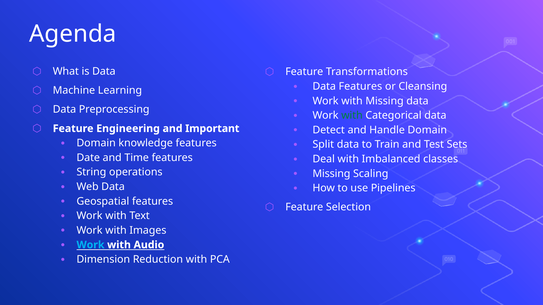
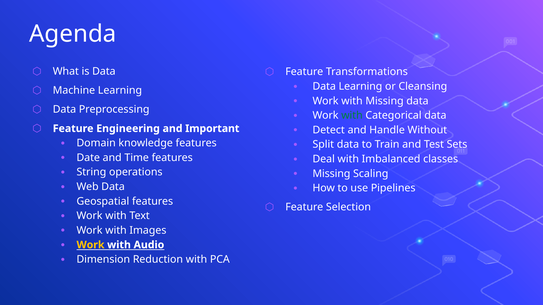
Data Features: Features -> Learning (360, 86)
Handle Domain: Domain -> Without (427, 130)
Work colour: light blue -> yellow (91, 245)
